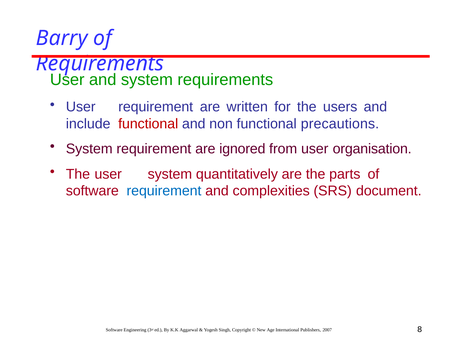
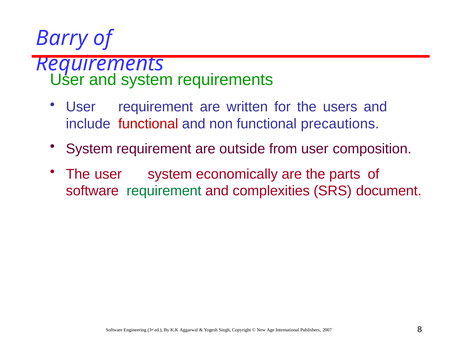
ignored: ignored -> outside (242, 148)
organisation: organisation -> composition (372, 148)
quantitatively: quantitatively -> economically (237, 174)
requirement colour: blue -> green (164, 191)
